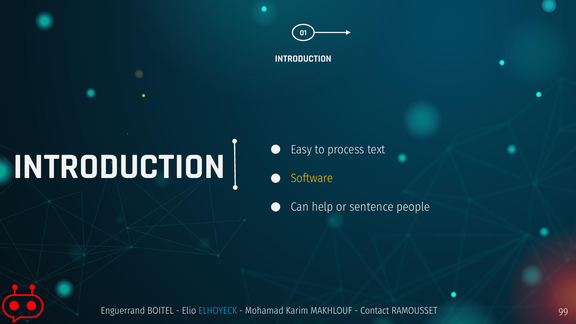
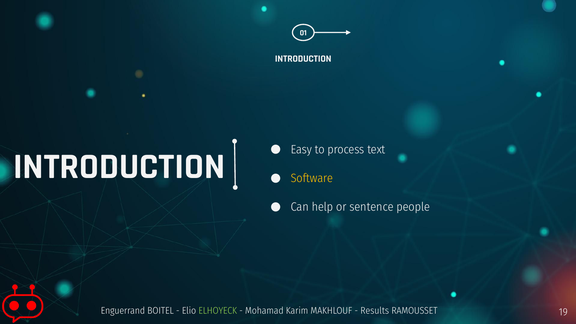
ELHOYECK colour: light blue -> light green (218, 311)
Contact: Contact -> Results (375, 311)
99: 99 -> 19 (563, 312)
